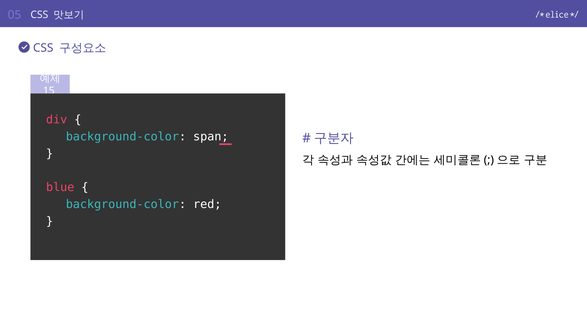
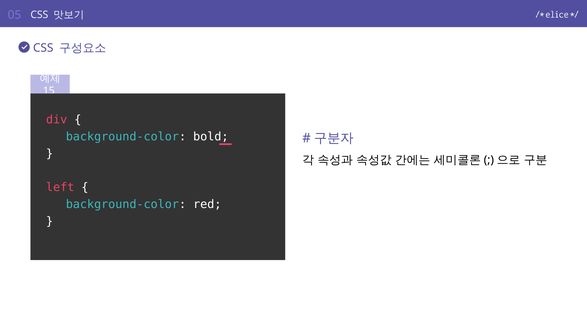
span: span -> bold (211, 137)
blue: blue -> left (60, 187)
